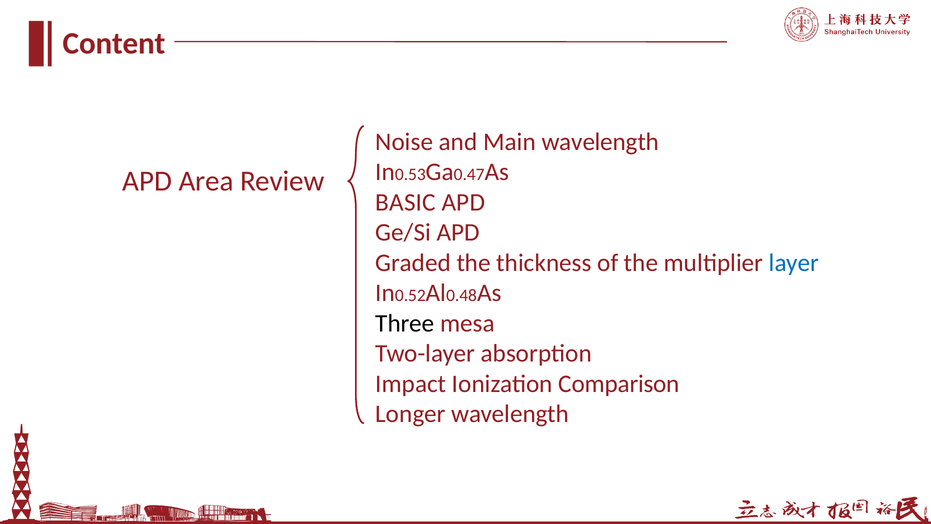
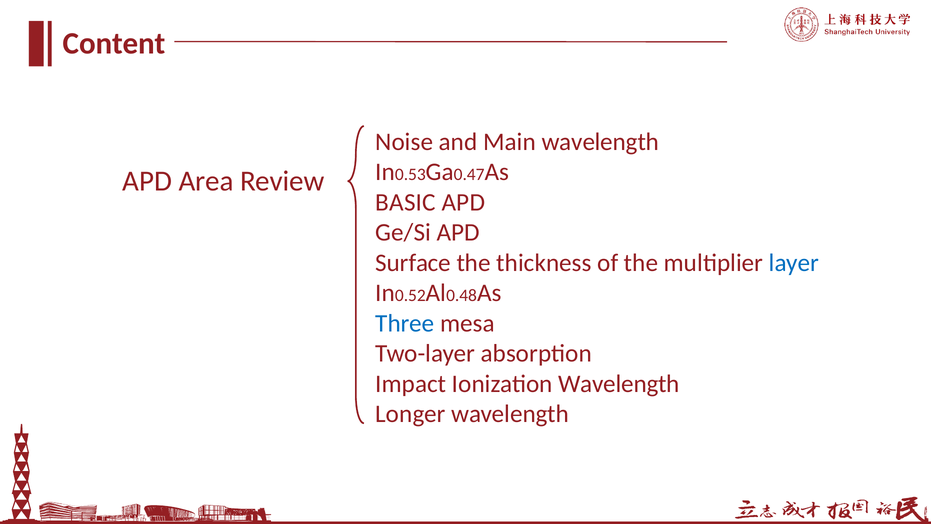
Graded: Graded -> Surface (413, 263)
Three colour: black -> blue (405, 323)
Ionization Comparison: Comparison -> Wavelength (619, 384)
